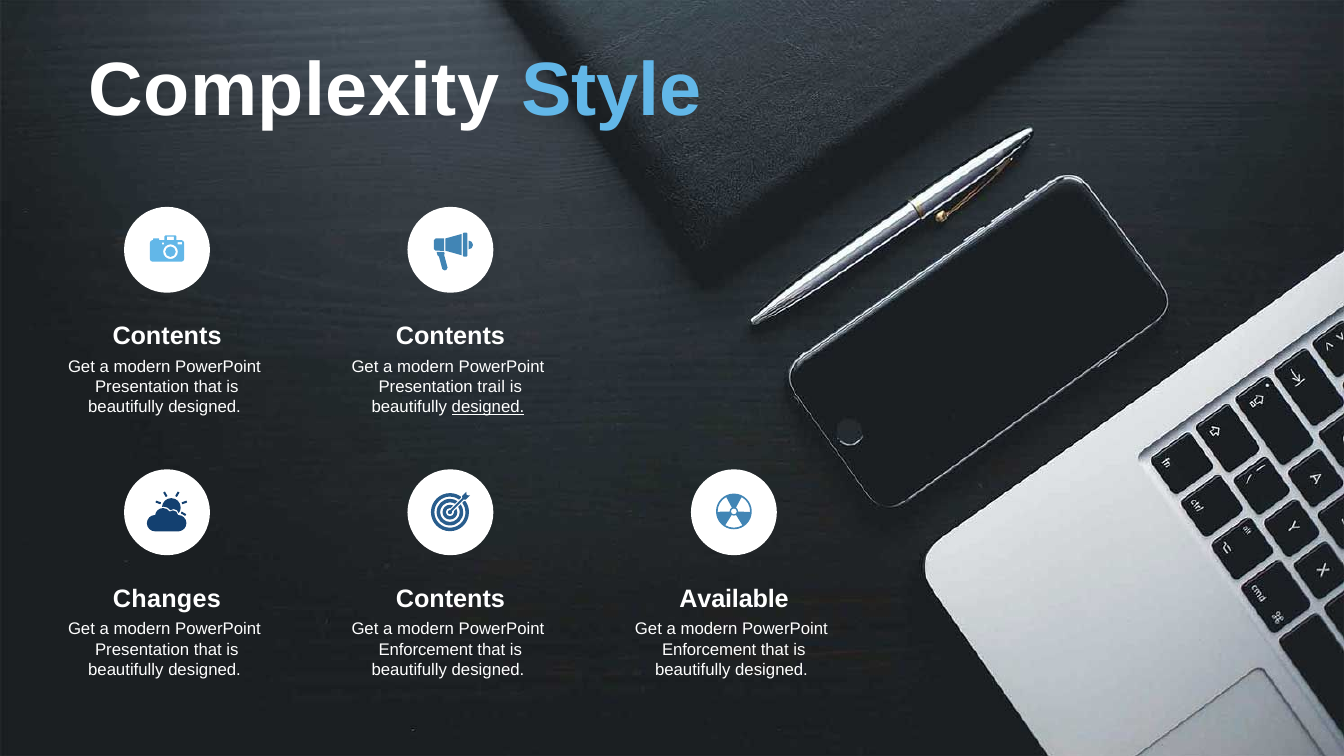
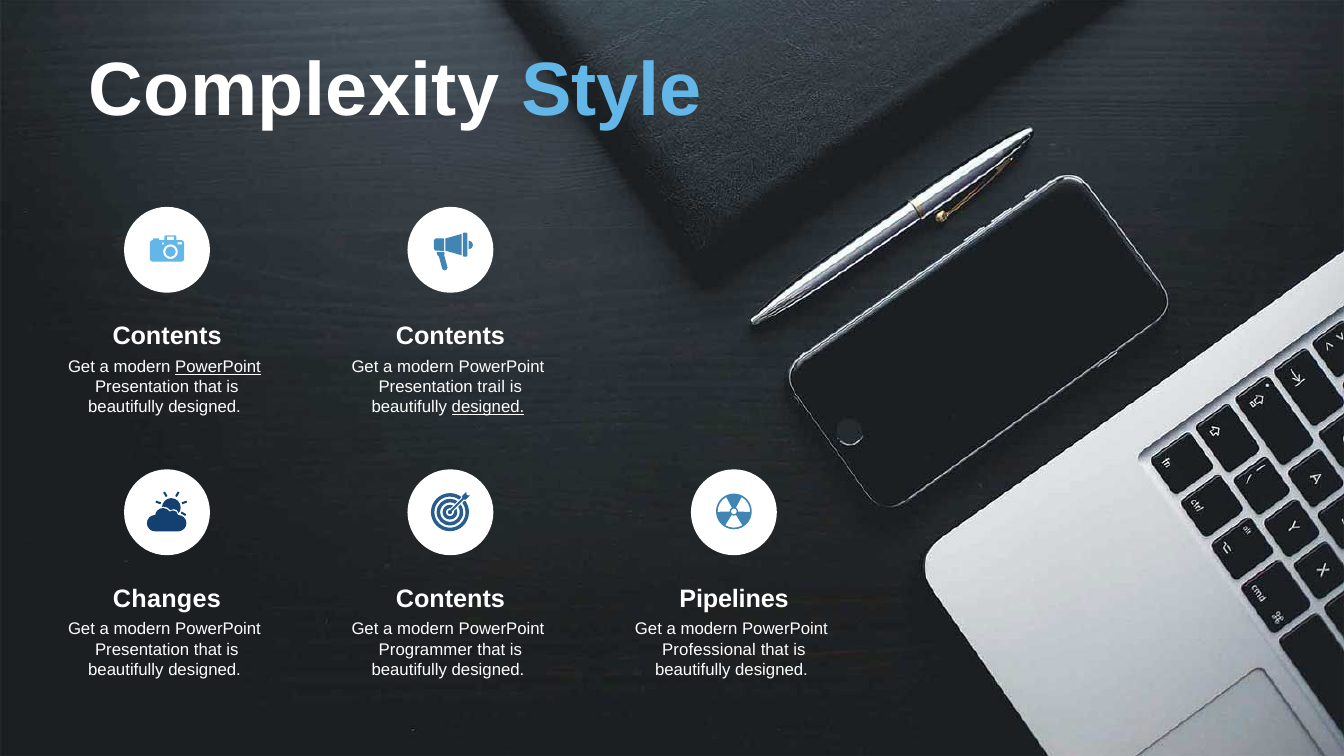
PowerPoint underline: none -> present (218, 367)
Available: Available -> Pipelines (734, 599)
Enforcement: Enforcement -> Programmer (426, 649)
Enforcement: Enforcement -> Professional (709, 649)
